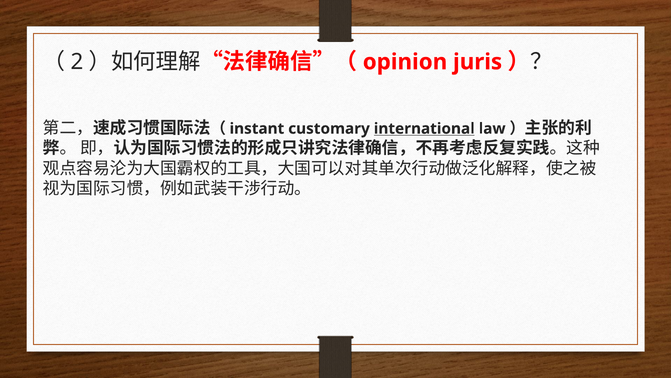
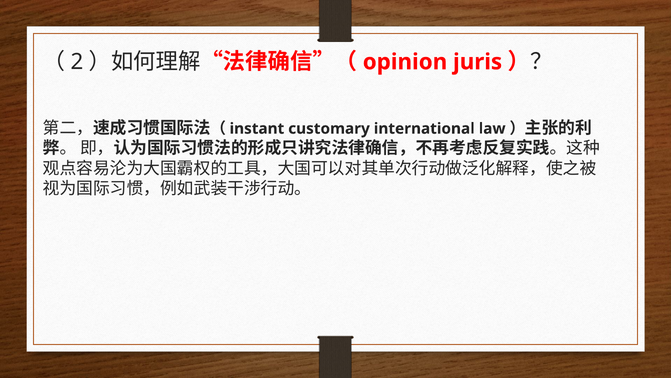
international underline: present -> none (424, 128)
